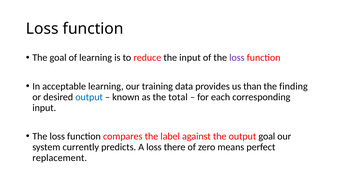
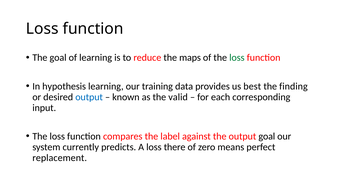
the input: input -> maps (190, 58)
loss colour: purple -> green (237, 58)
acceptable: acceptable -> hypothesis (64, 86)
than: than -> best (252, 86)
total: total -> valid (178, 97)
